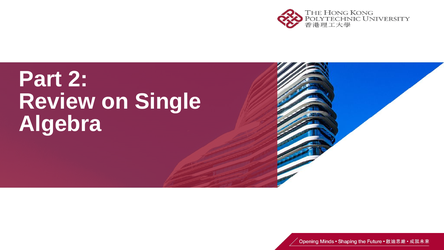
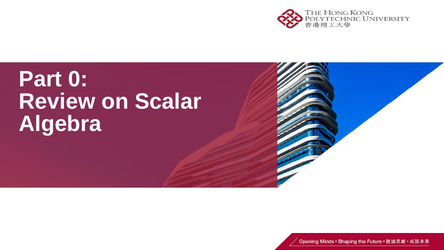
2: 2 -> 0 (78, 79)
Single: Single -> Scalar (168, 102)
